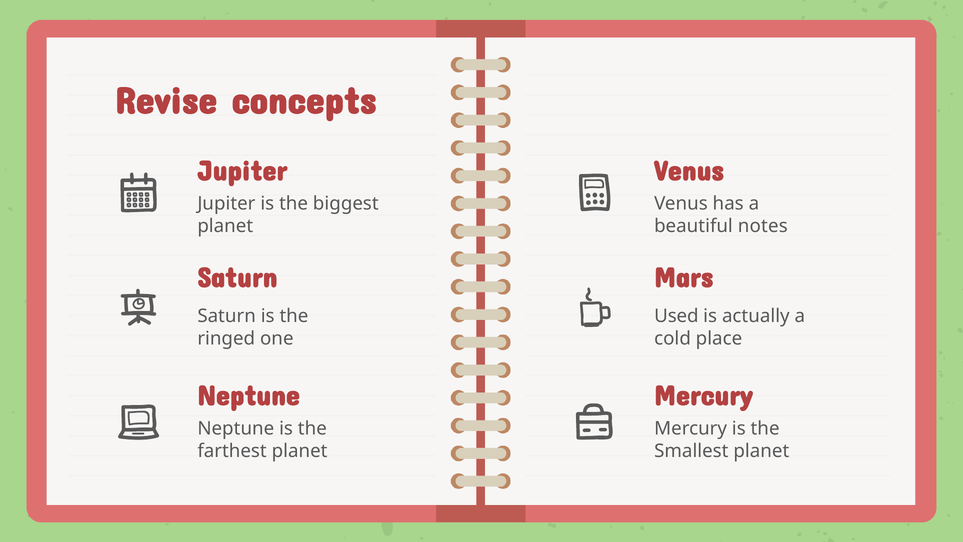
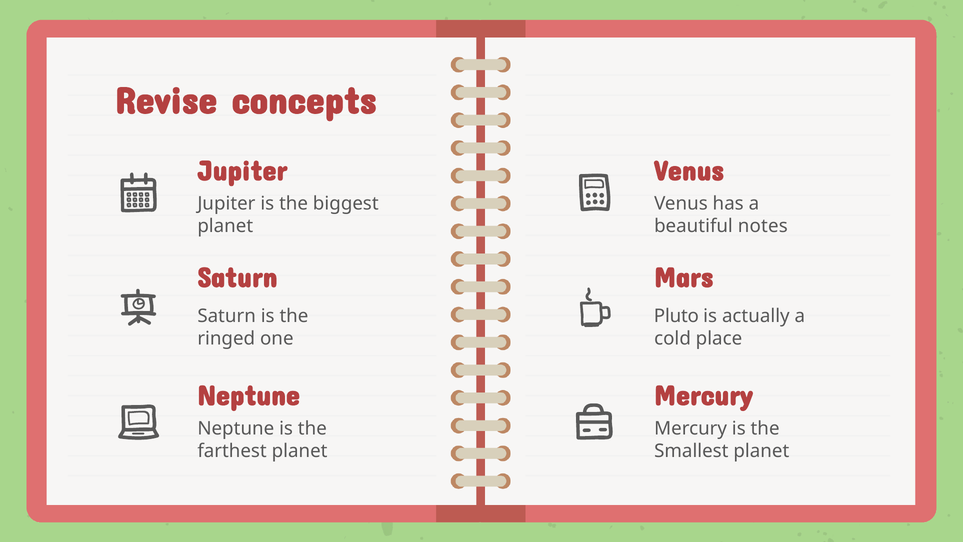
Used: Used -> Pluto (676, 316)
